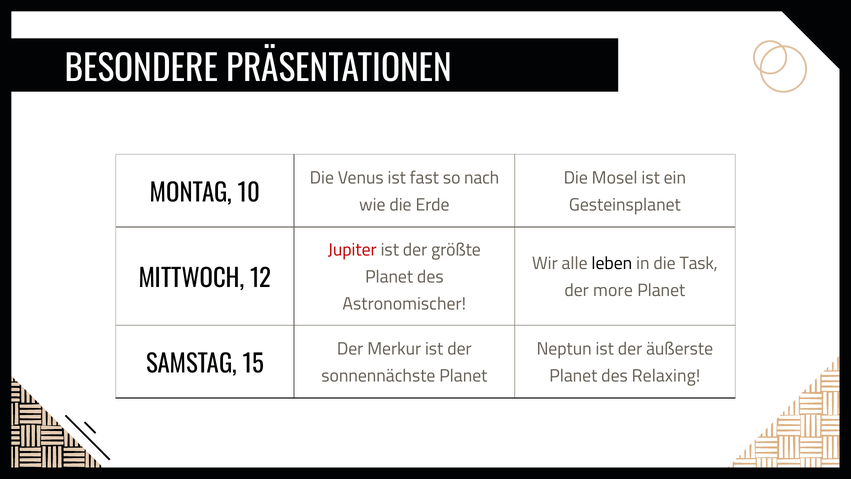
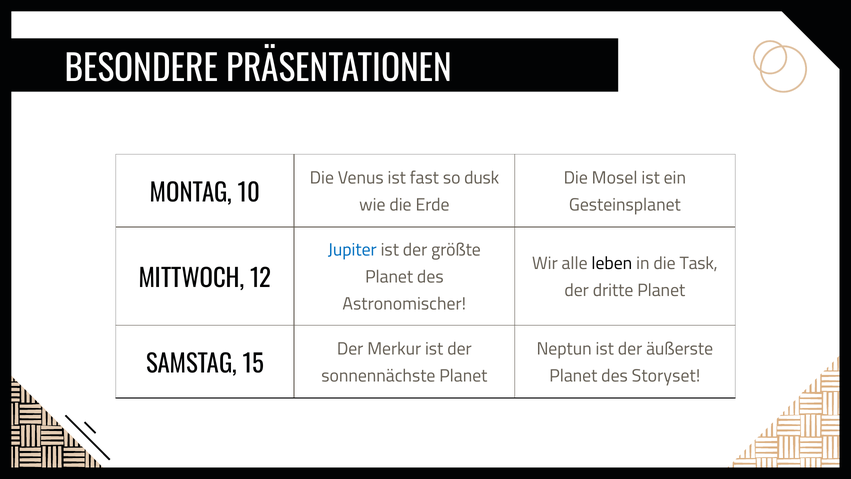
nach: nach -> dusk (482, 178)
Jupiter colour: red -> blue (352, 250)
more: more -> dritte (613, 290)
Relaxing: Relaxing -> Storyset (666, 376)
